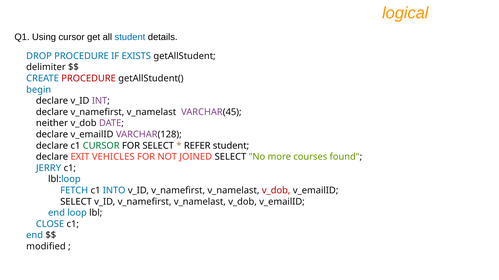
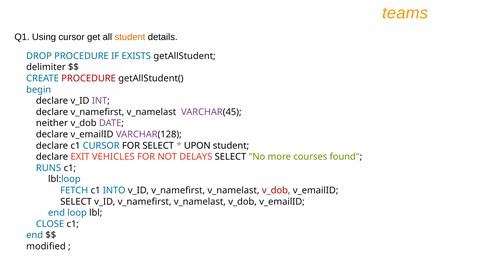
logical: logical -> teams (405, 13)
student colour: blue -> orange (130, 37)
CURSOR colour: green -> blue (101, 146)
REFER: REFER -> UPON (197, 146)
JOINED: JOINED -> DELAYS (196, 157)
JERRY: JERRY -> RUNS (49, 168)
